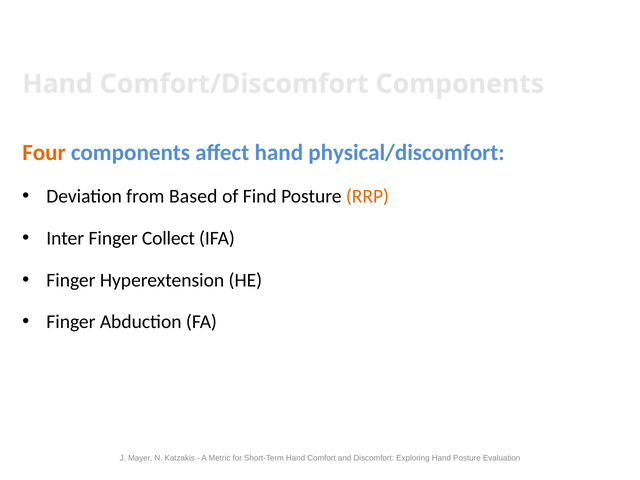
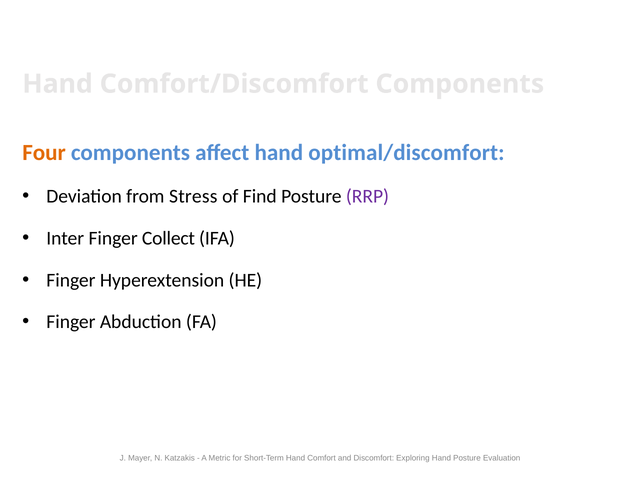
physical/discomfort: physical/discomfort -> optimal/discomfort (406, 153)
Based: Based -> Stress (193, 196)
RRP colour: orange -> purple (367, 196)
